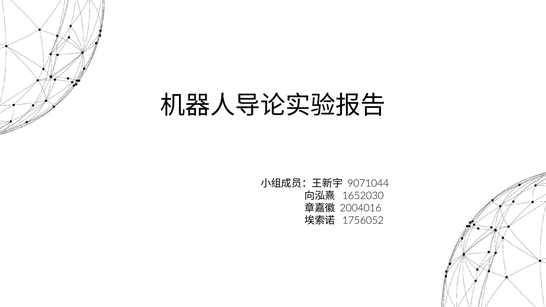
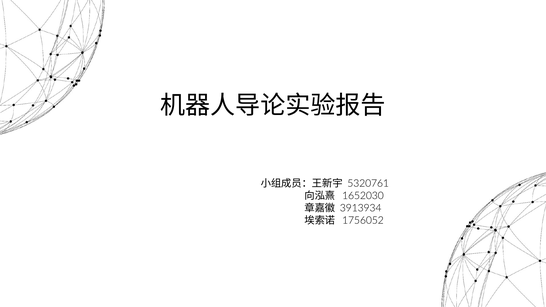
9071044: 9071044 -> 5320761 (368, 184)
2004016: 2004016 -> 3913934 (361, 208)
